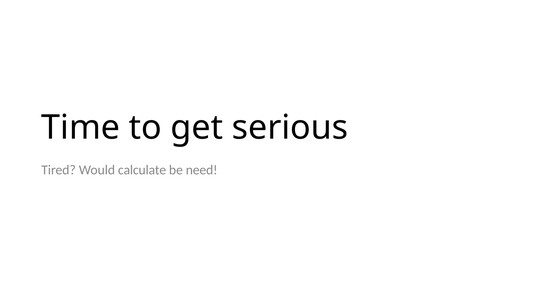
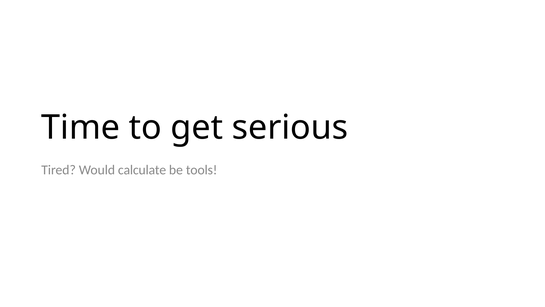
need: need -> tools (202, 170)
